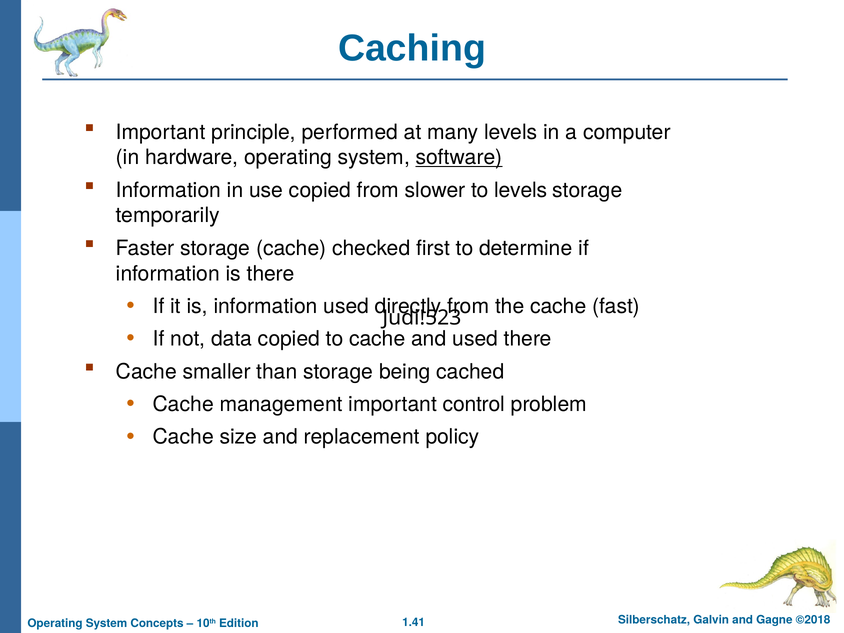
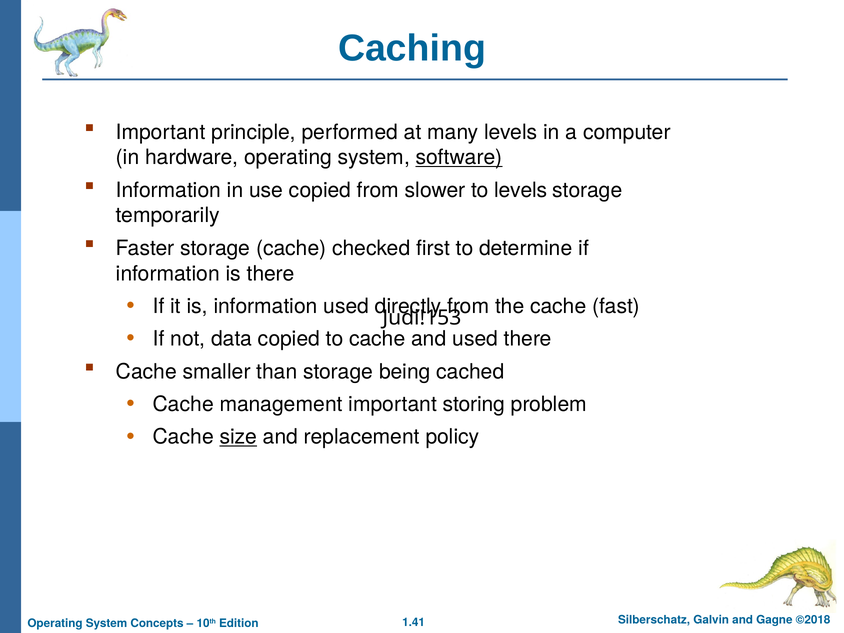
Judi!523: Judi!523 -> Judi!153 (422, 318)
control: control -> storing (474, 404)
size underline: none -> present (238, 437)
